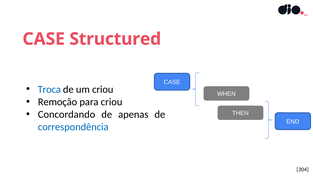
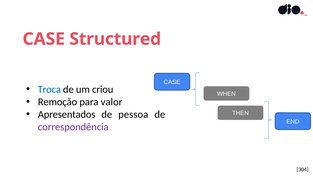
para criou: criou -> valor (112, 102)
Concordando: Concordando -> Apresentados (67, 114)
apenas: apenas -> pessoa (133, 114)
correspondência colour: blue -> purple (73, 127)
